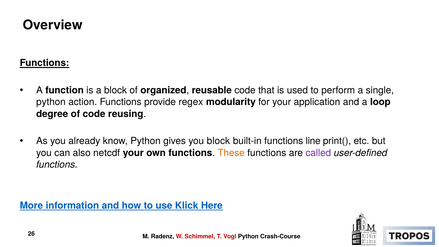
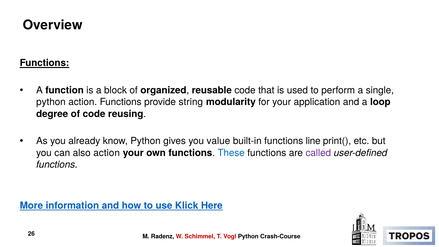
regex: regex -> string (191, 102)
you block: block -> value (218, 141)
also netcdf: netcdf -> action (107, 153)
These colour: orange -> blue (231, 153)
